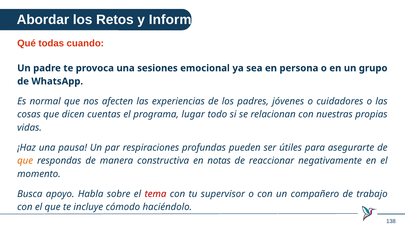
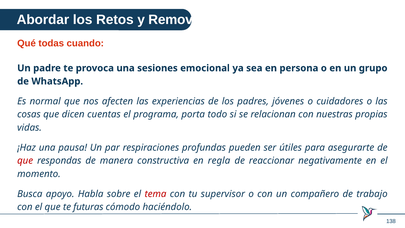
Informar: Informar -> Remover (177, 20)
lugar: lugar -> porta (193, 114)
que colour: orange -> red (25, 161)
notas: notas -> regla (219, 161)
incluye: incluye -> futuras (88, 207)
